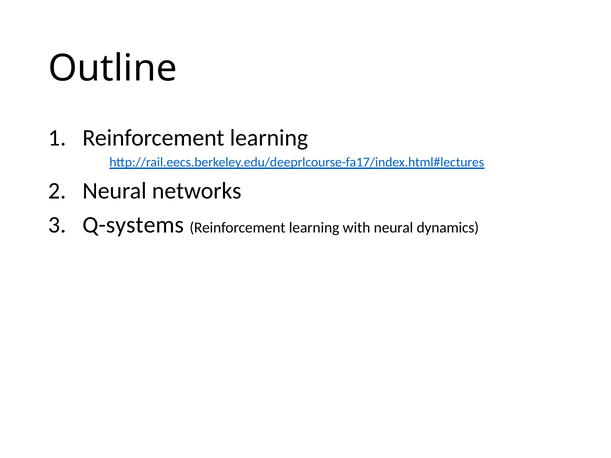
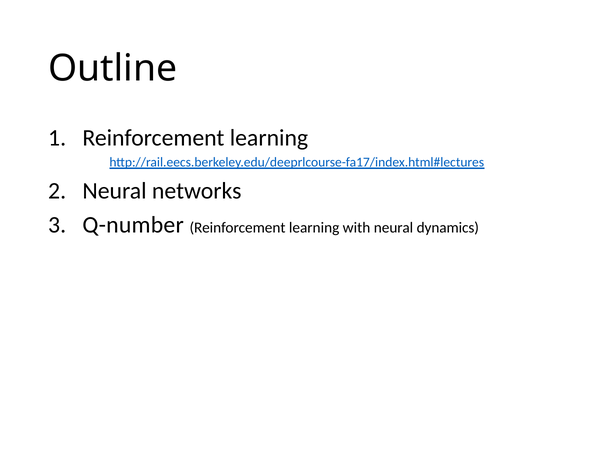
Q-systems: Q-systems -> Q-number (133, 225)
